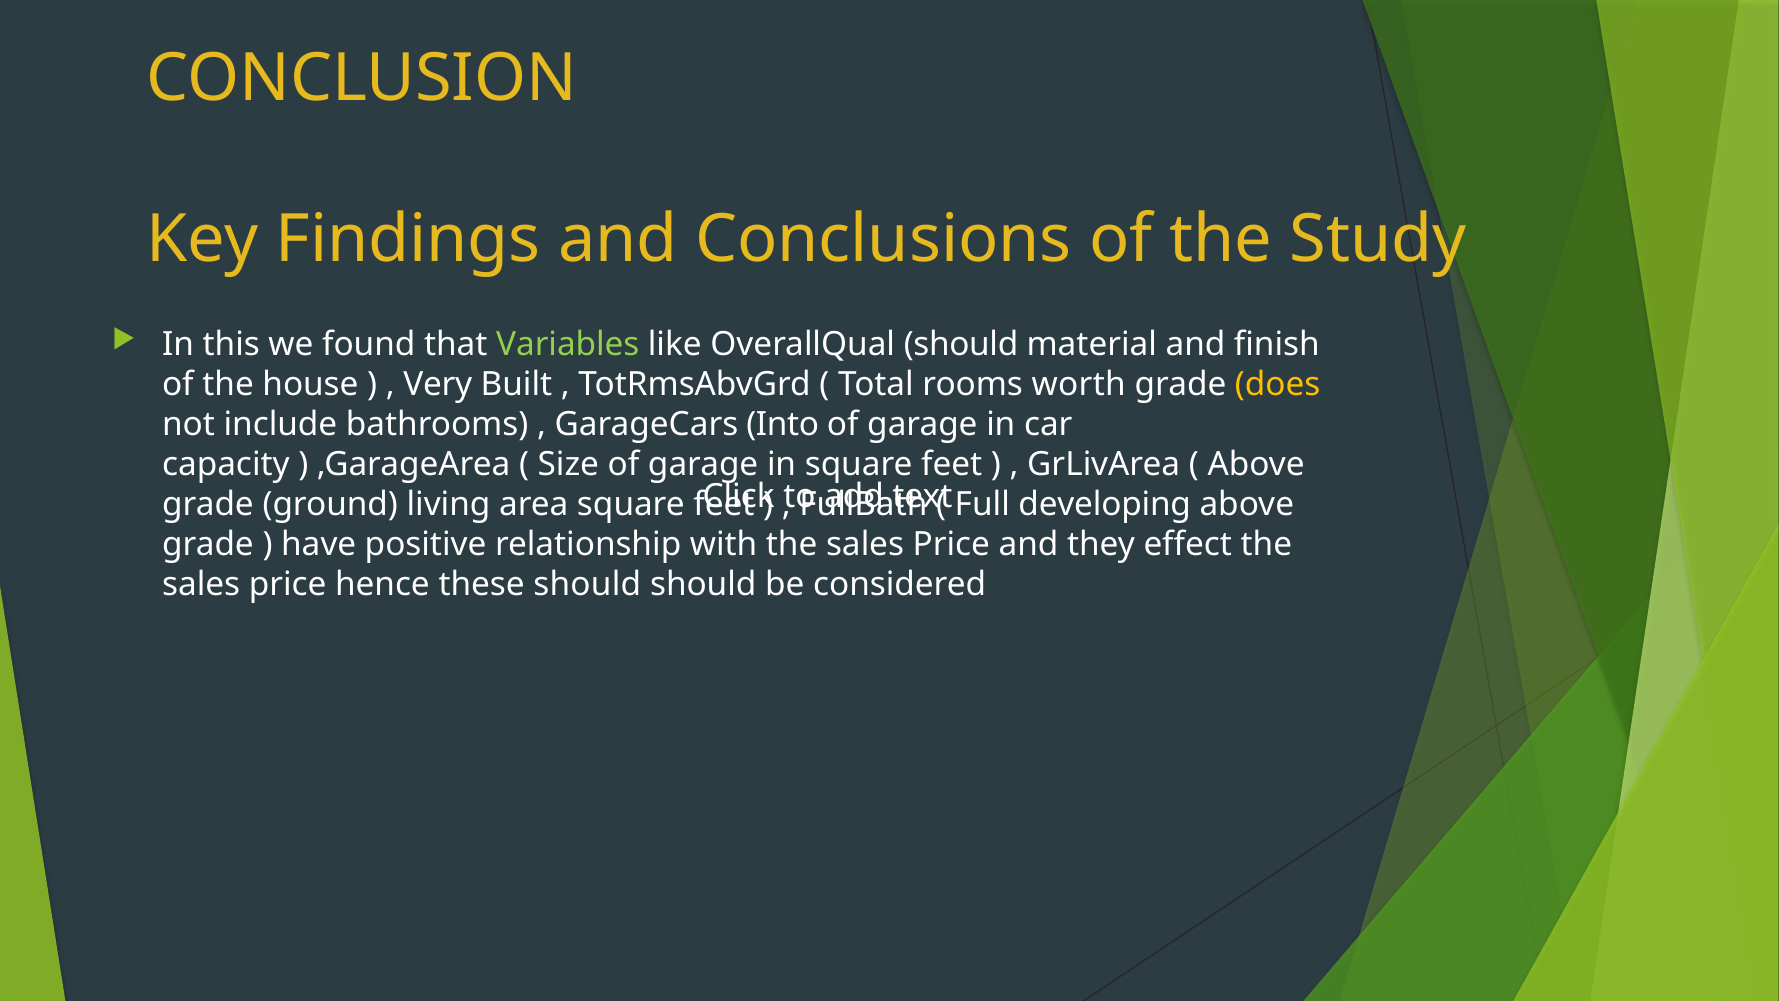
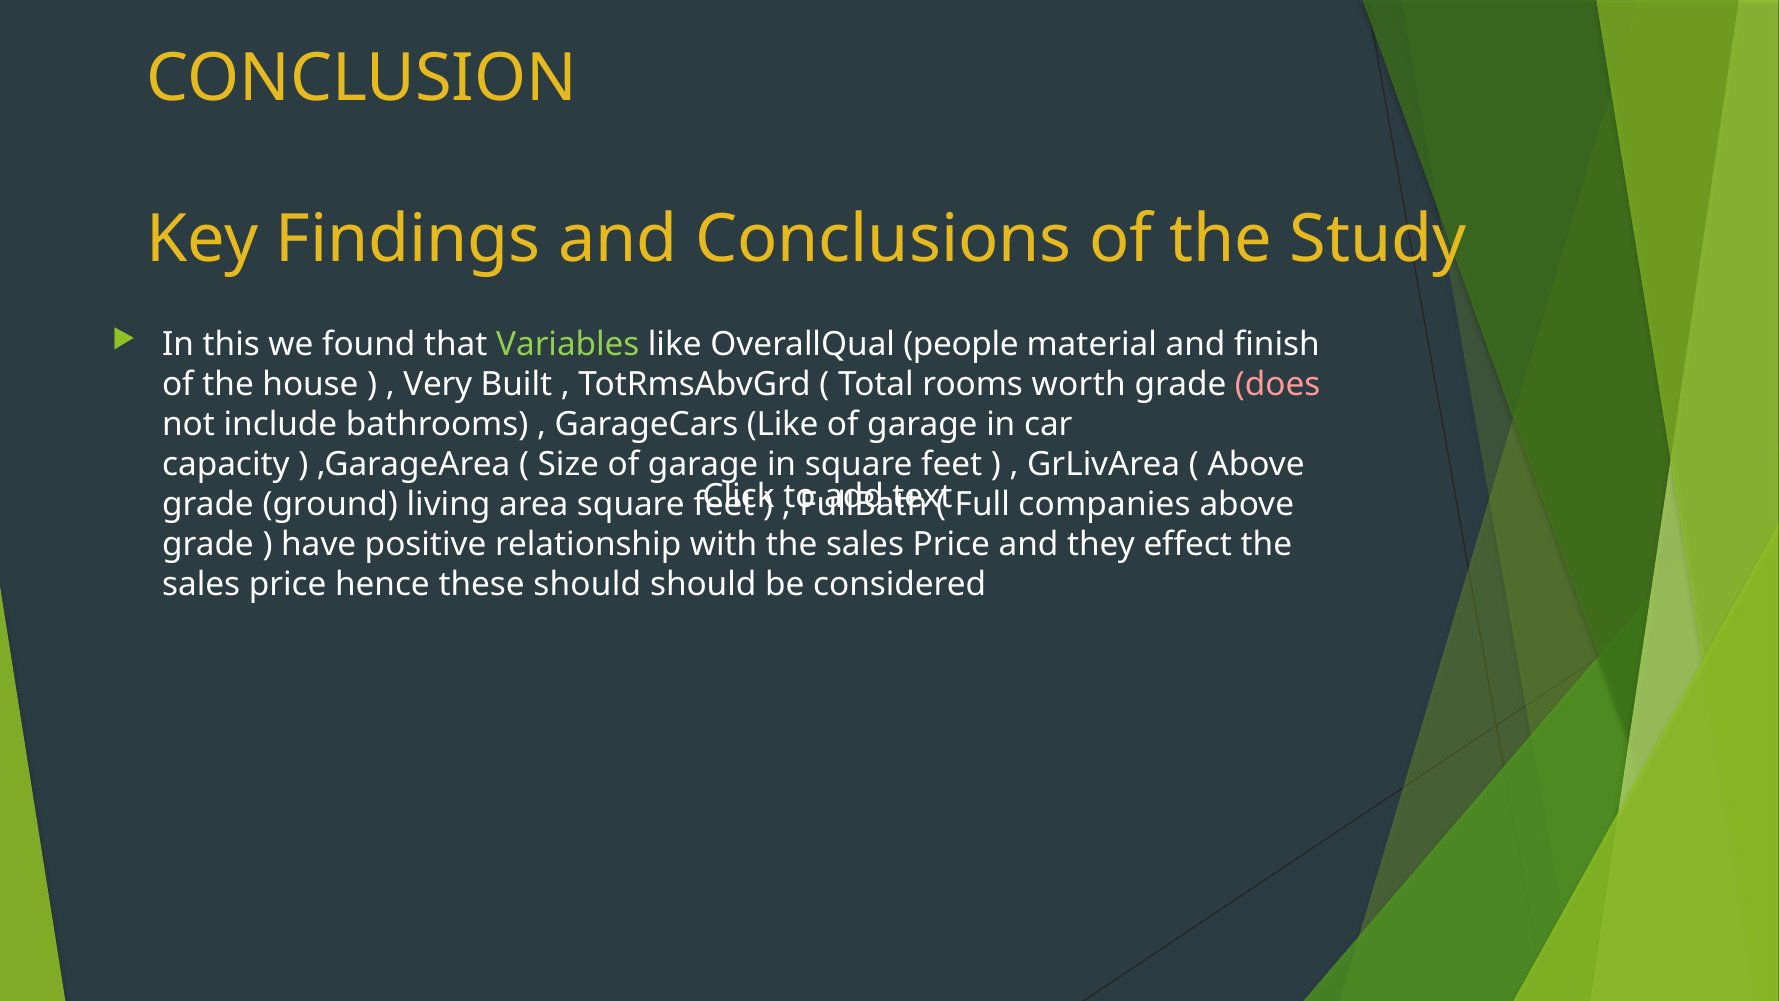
OverallQual should: should -> people (961, 344)
does colour: yellow -> pink (1278, 384)
GarageCars Into: Into -> Like (783, 424)
developing: developing -> companies (1105, 504)
